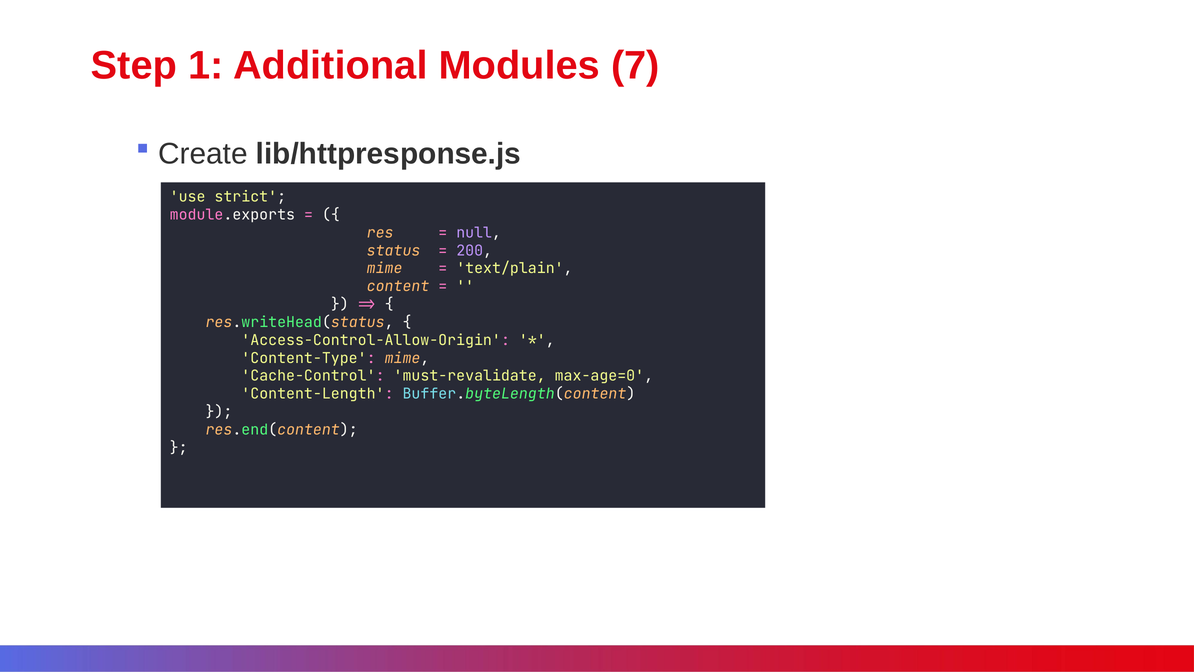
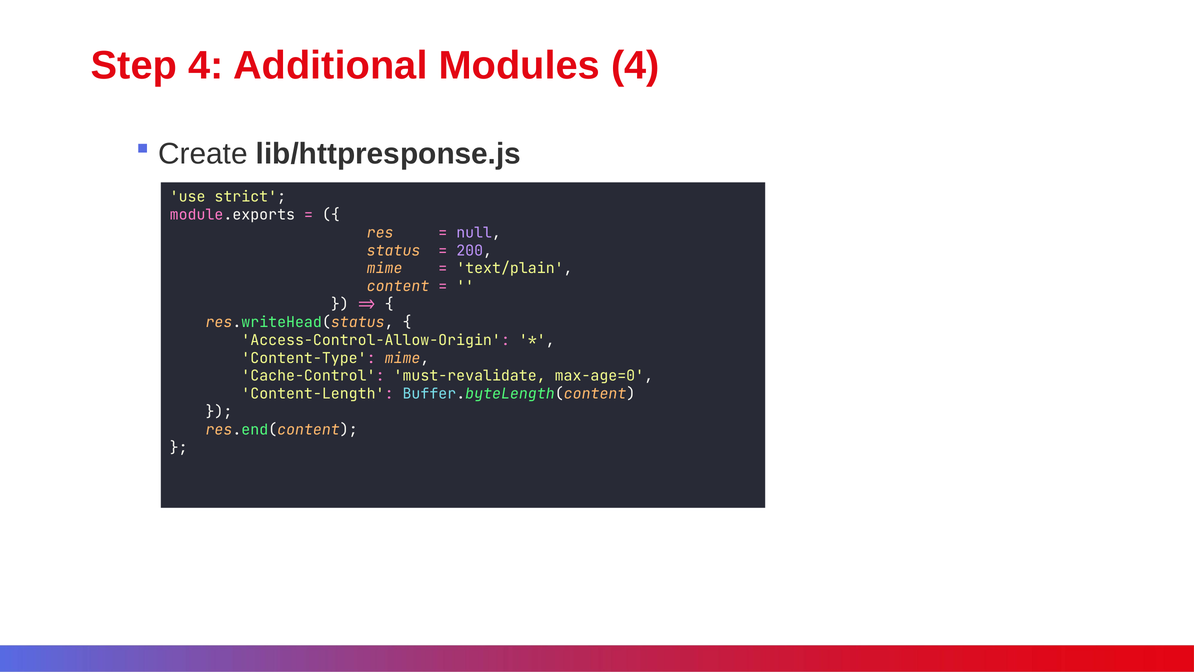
Step 1: 1 -> 4 (206, 65)
Modules 7: 7 -> 4 (635, 65)
